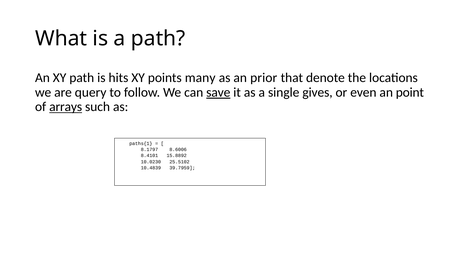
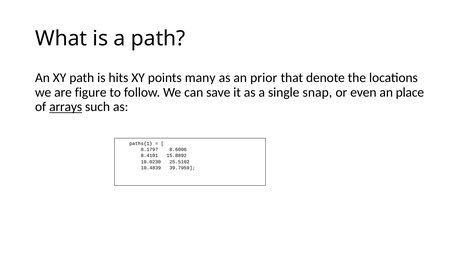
query: query -> figure (91, 92)
save underline: present -> none (218, 92)
gives: gives -> snap (317, 92)
point: point -> place (410, 92)
